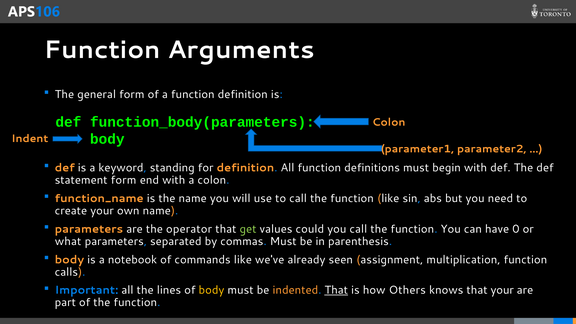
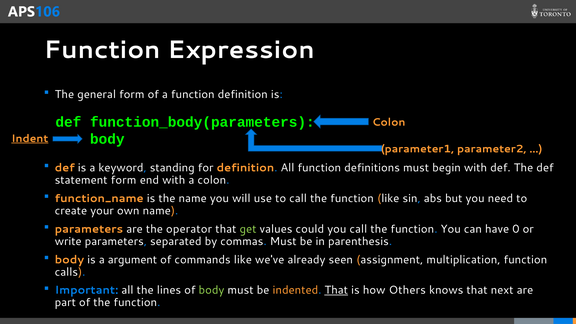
Arguments: Arguments -> Expression (241, 50)
Indent underline: none -> present (30, 139)
what: what -> write (68, 241)
notebook: notebook -> argument (132, 260)
body colour: yellow -> light green (211, 290)
that your: your -> next (502, 290)
